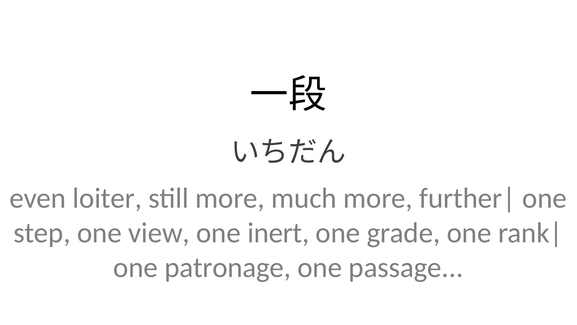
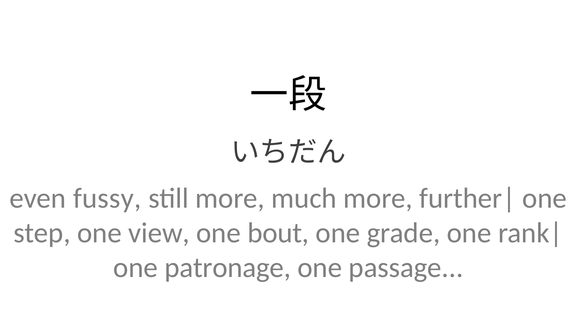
loiter: loiter -> fussy (107, 198)
inert: inert -> bout (278, 233)
